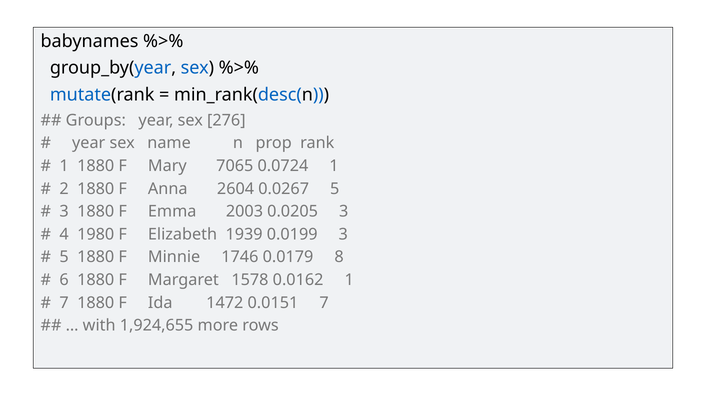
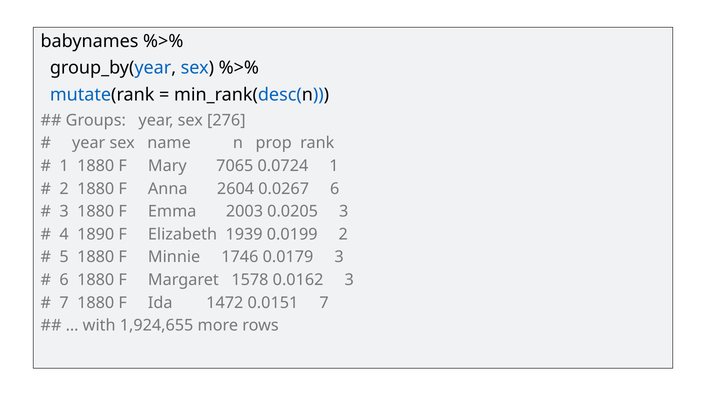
0.0267 5: 5 -> 6 (335, 189)
1980: 1980 -> 1890 (96, 234)
0.0199 3: 3 -> 2 (343, 234)
0.0179 8: 8 -> 3 (339, 257)
0.0162 1: 1 -> 3 (349, 280)
